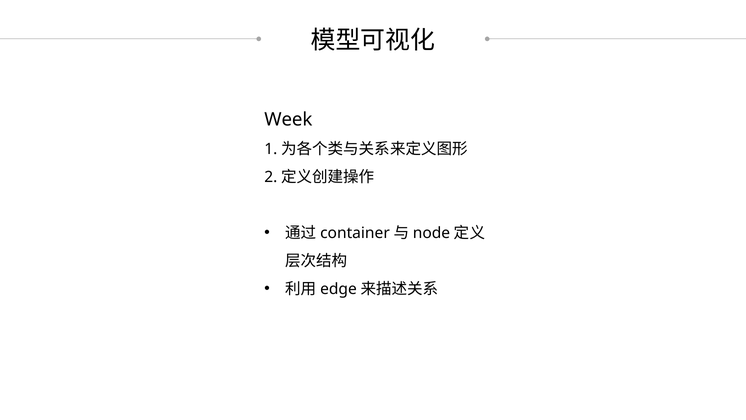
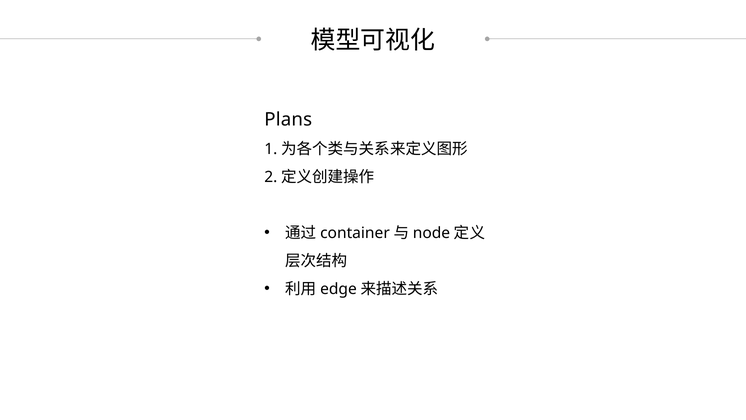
Week: Week -> Plans (288, 119)
